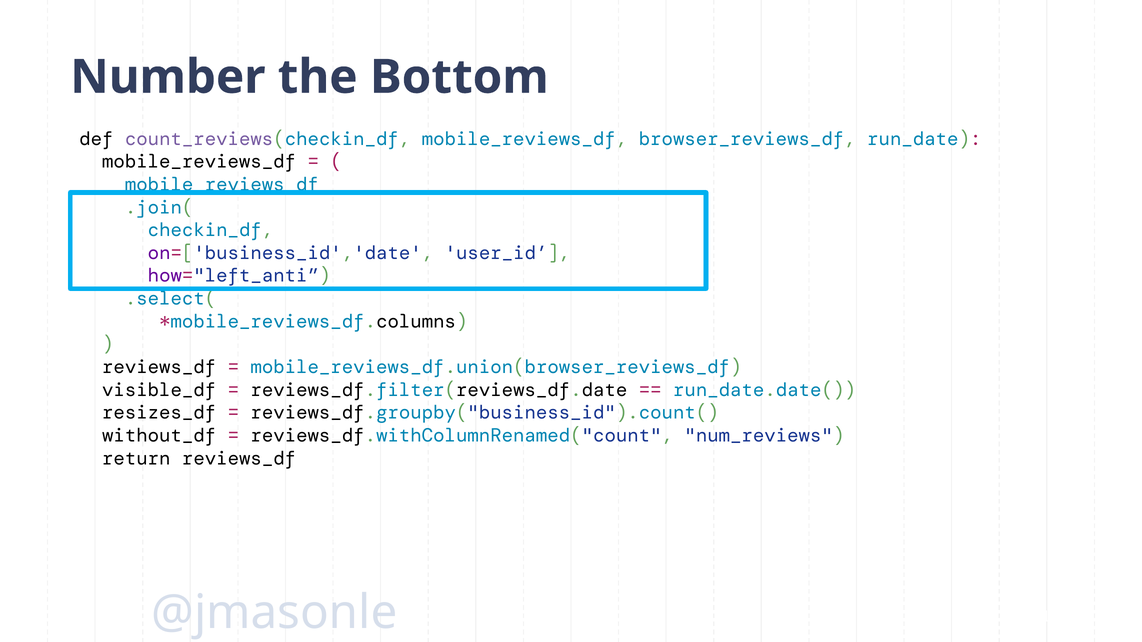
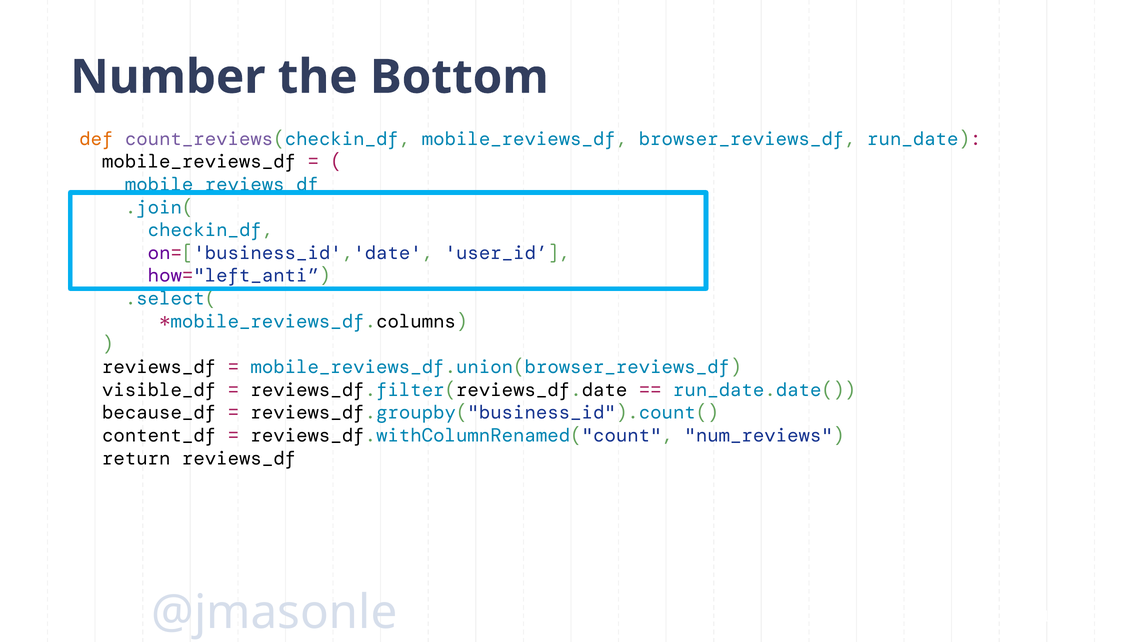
def colour: black -> orange (96, 139)
resizes_df: resizes_df -> because_df (159, 413)
without_df: without_df -> content_df (159, 436)
